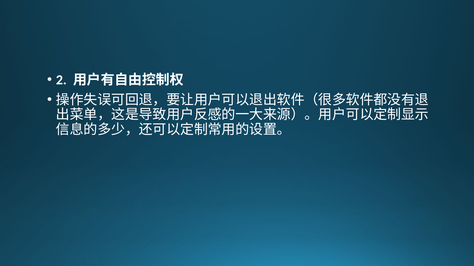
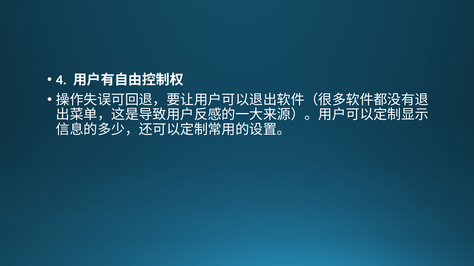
2: 2 -> 4 (61, 80)
